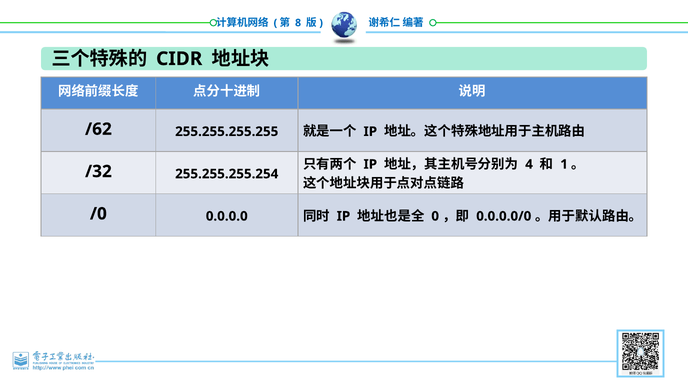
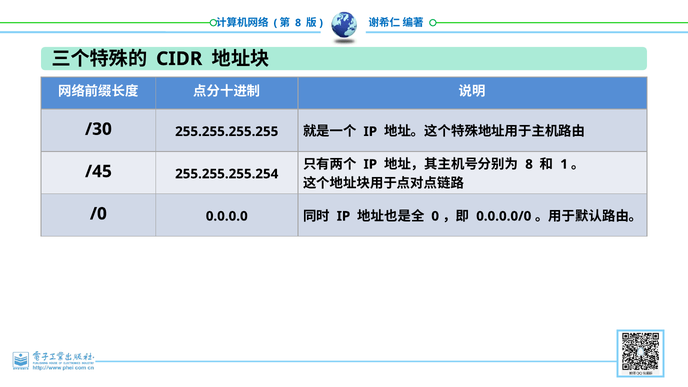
/62: /62 -> /30 (98, 129)
4: 4 -> 8 (529, 164)
/32: /32 -> /45 (98, 171)
